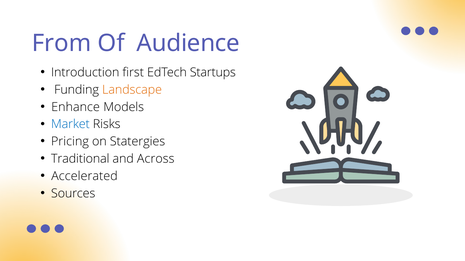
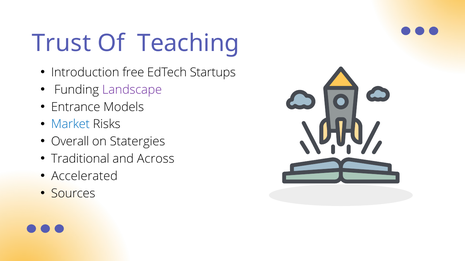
From: From -> Trust (61, 43)
Audience: Audience -> Teaching (188, 43)
first: first -> free (133, 73)
Landscape colour: orange -> purple (132, 90)
Enhance: Enhance -> Entrance (76, 107)
Pricing: Pricing -> Overall (70, 142)
